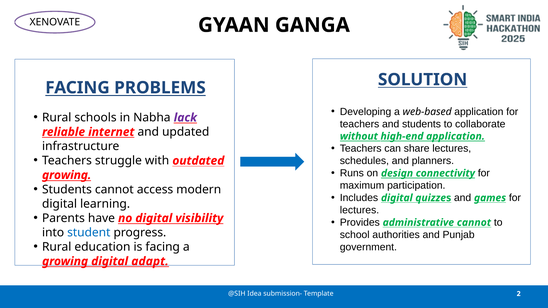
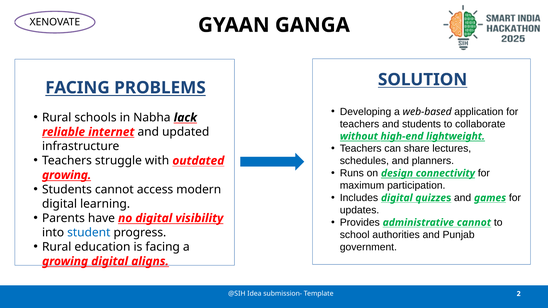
lack colour: purple -> black (185, 118)
high-end application: application -> lightweight (456, 136)
lectures: lectures -> updates (360, 210)
adapt: adapt -> aligns (150, 261)
